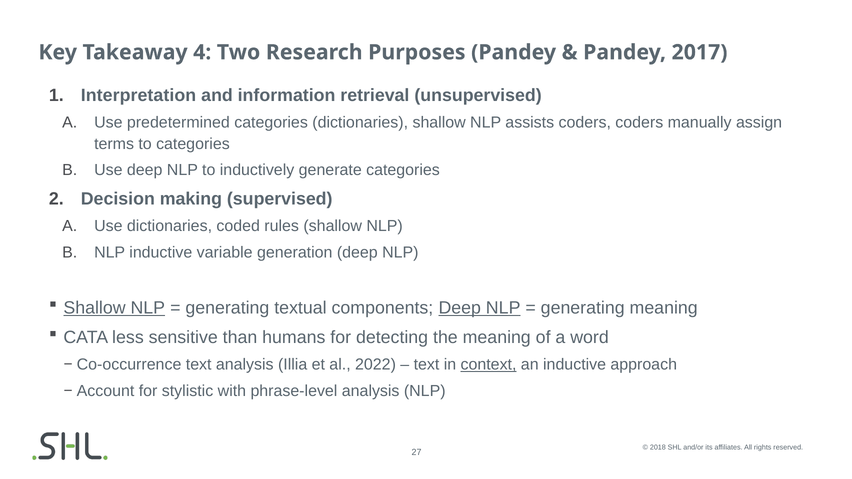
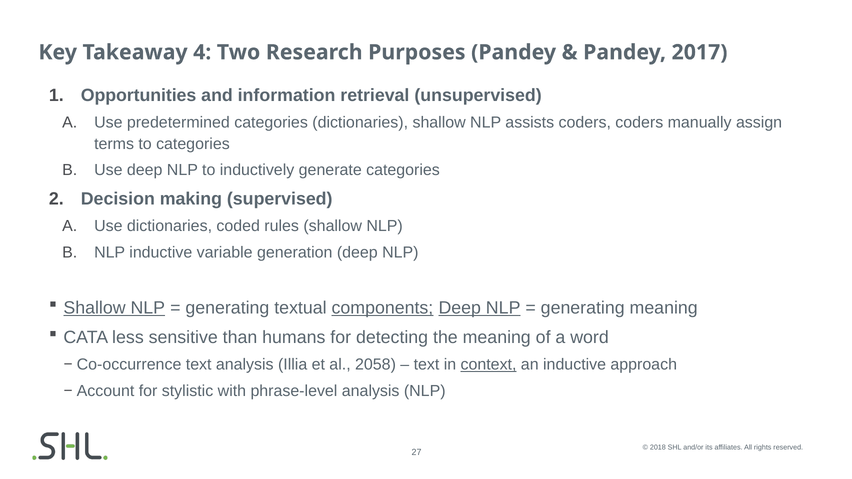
Interpretation: Interpretation -> Opportunities (139, 95)
components underline: none -> present (382, 308)
2022: 2022 -> 2058 (376, 365)
